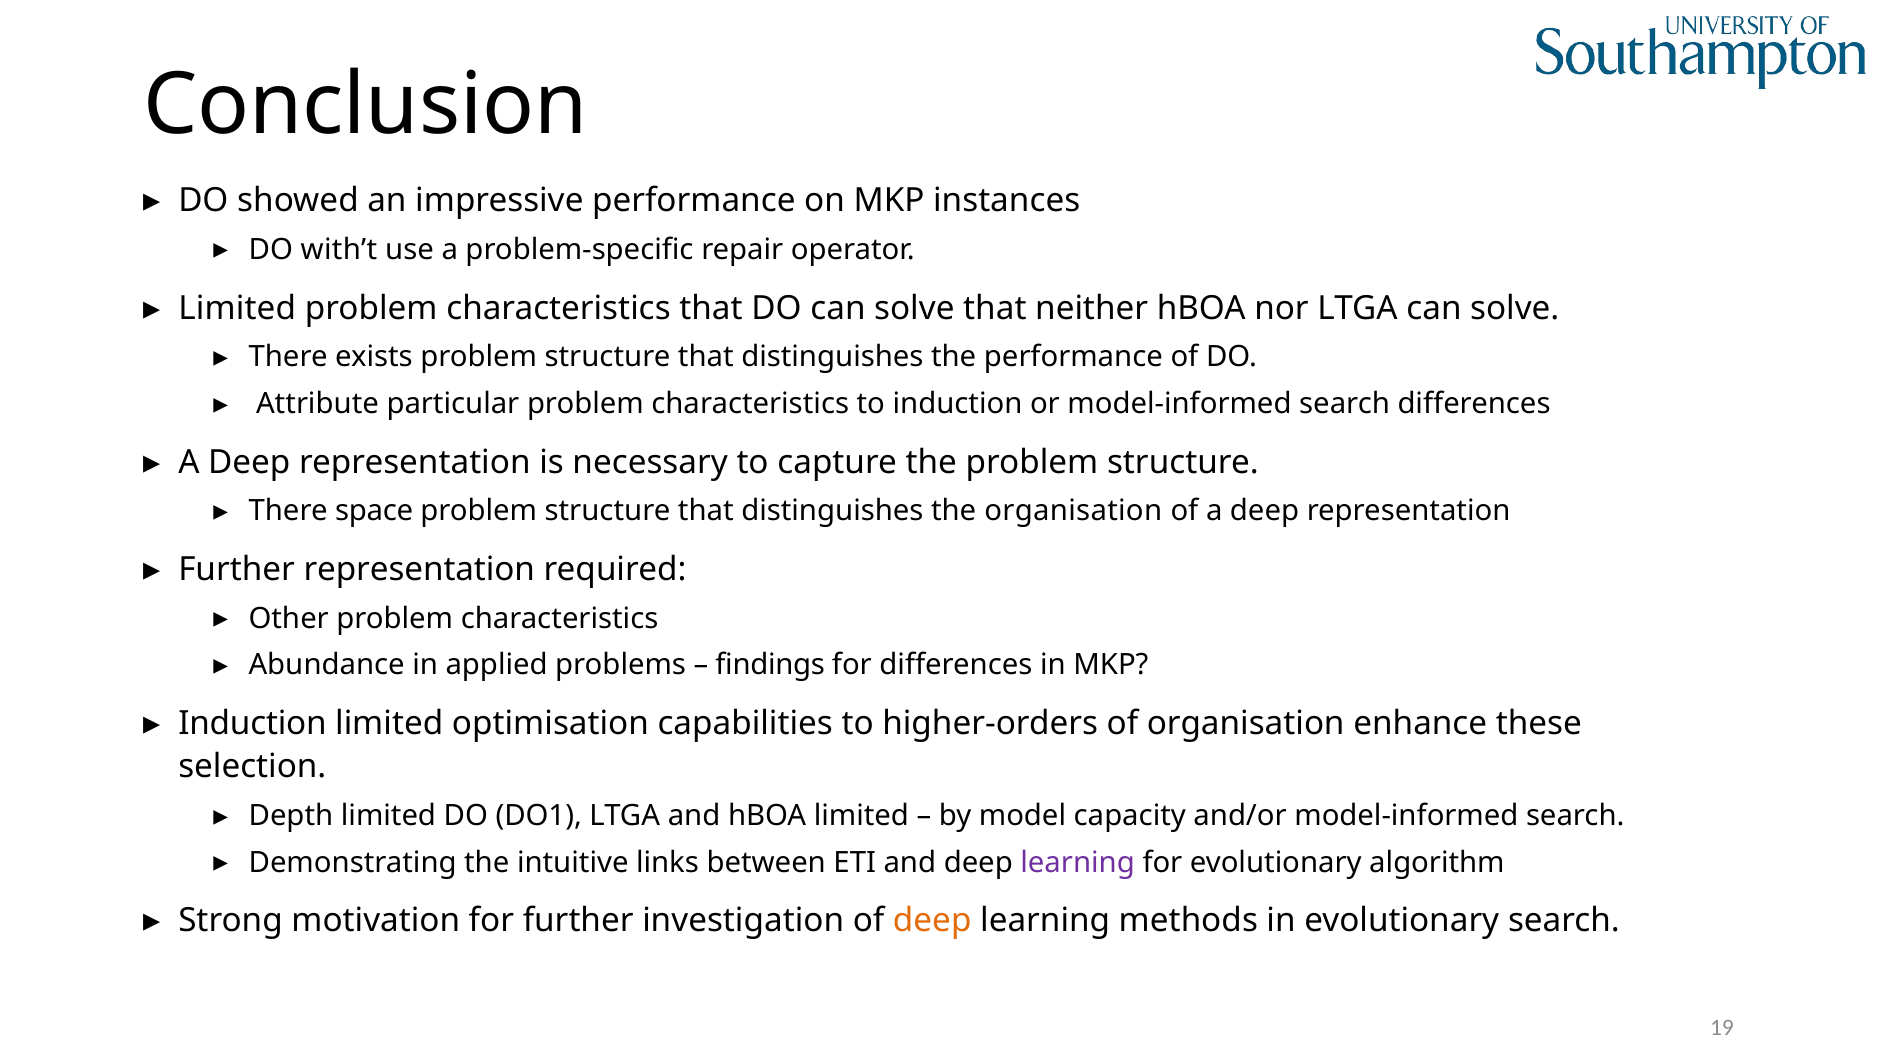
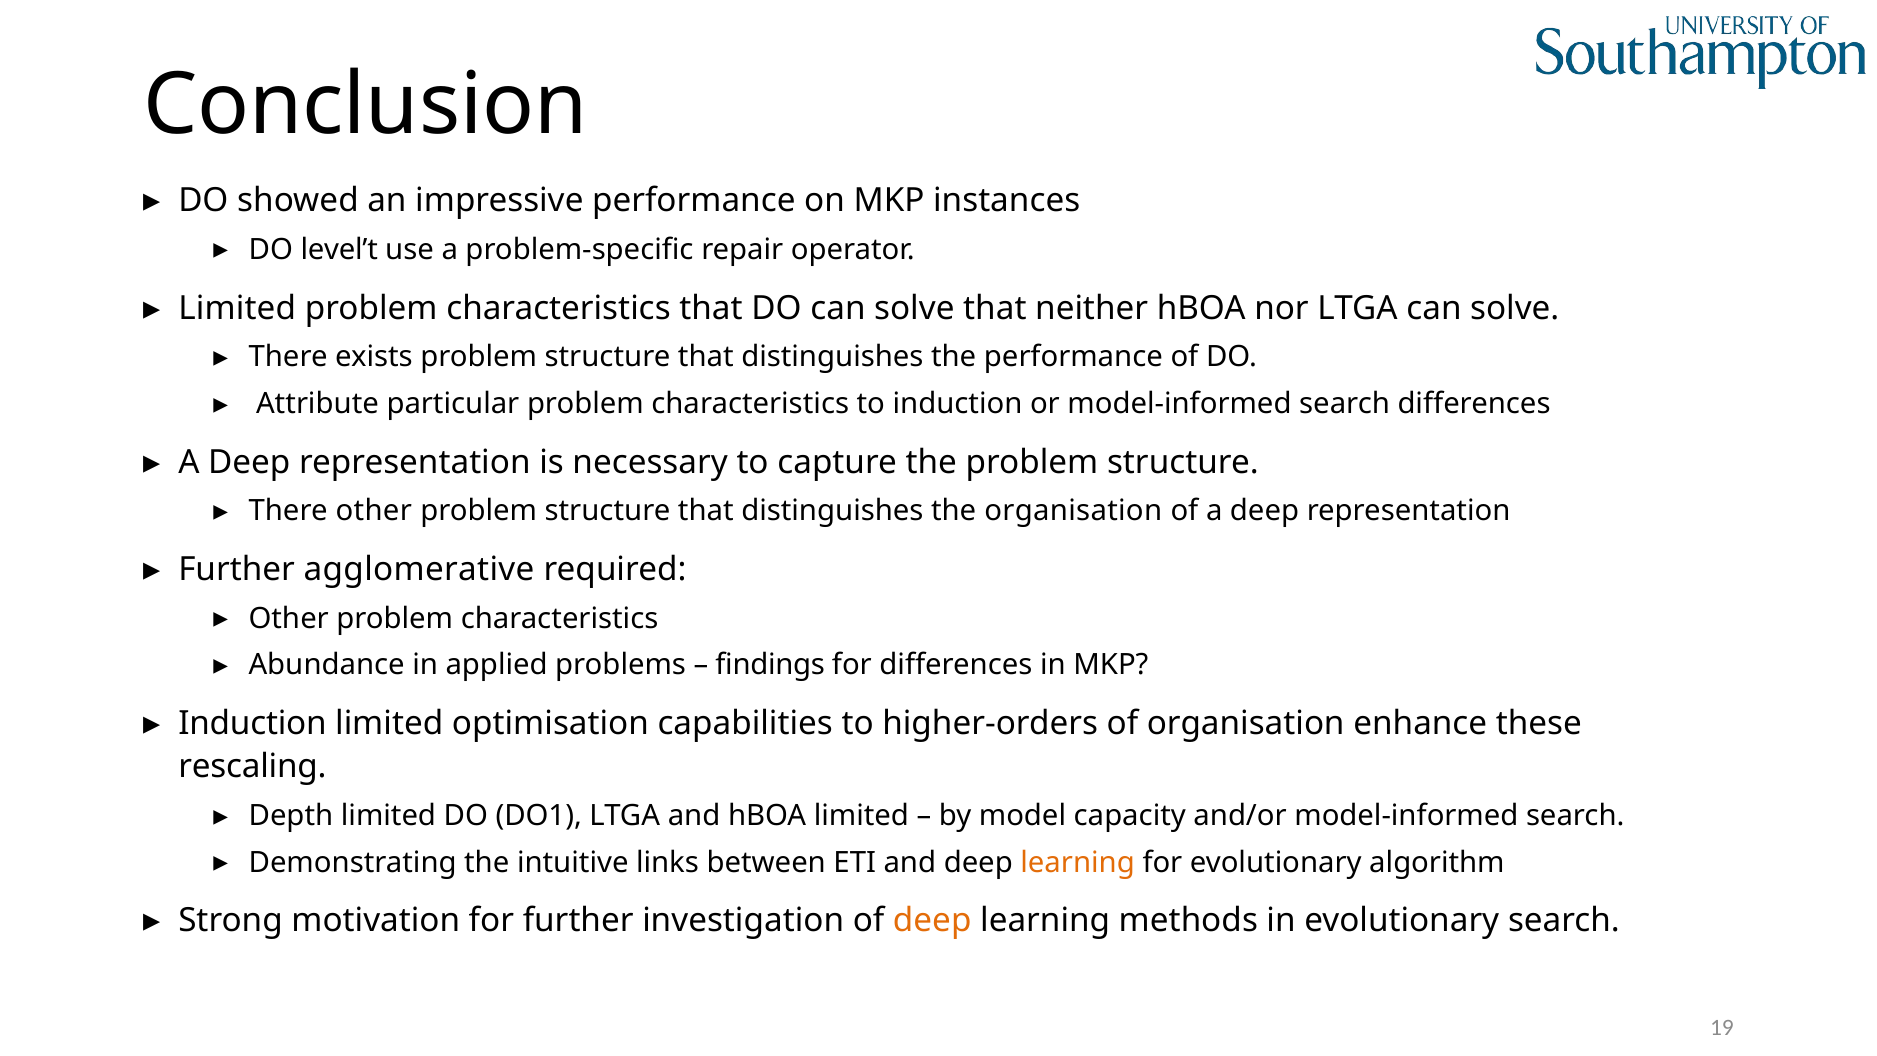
with’t: with’t -> level’t (339, 250)
There space: space -> other (374, 511)
Further representation: representation -> agglomerative (419, 570)
selection: selection -> rescaling (252, 767)
learning colour: purple -> orange (1078, 862)
